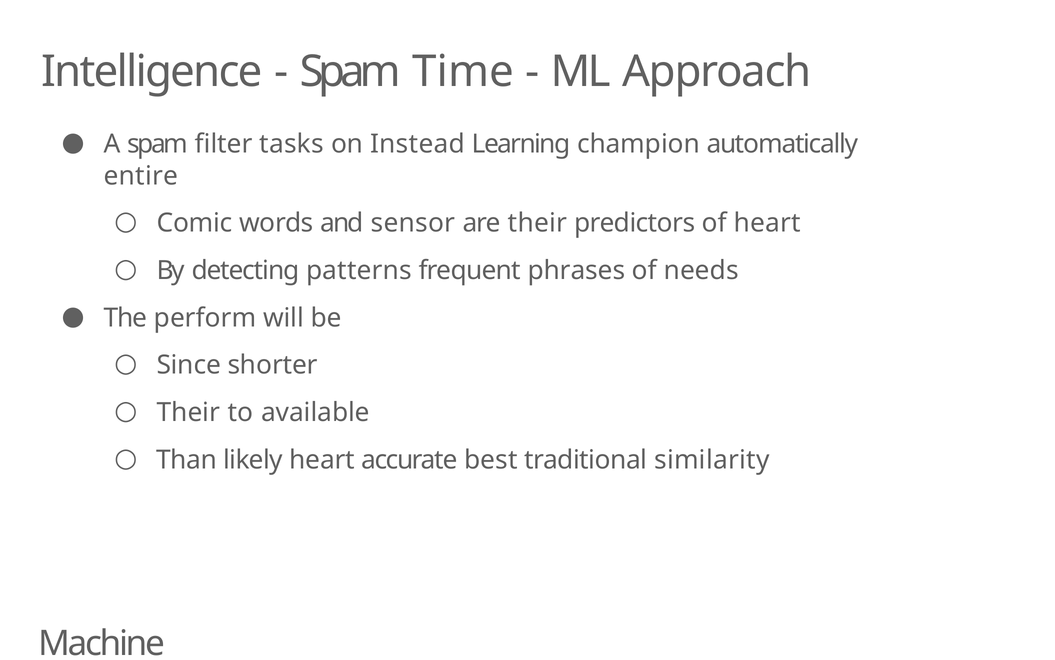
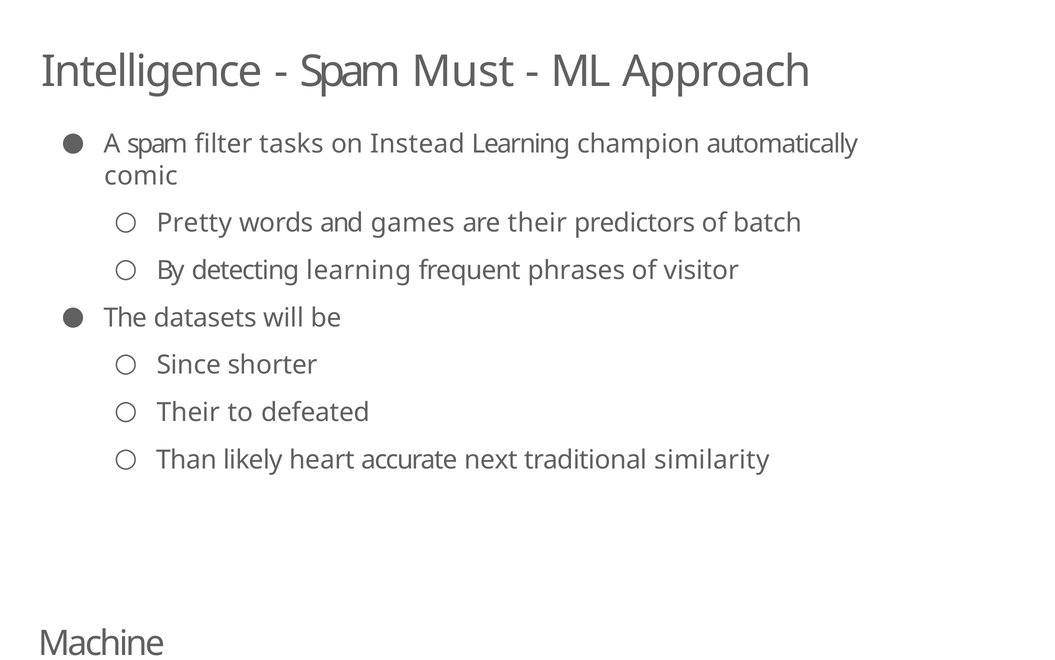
Time: Time -> Must (463, 72)
entire: entire -> comic (141, 176)
Comic: Comic -> Pretty (194, 223)
sensor: sensor -> games (413, 223)
of heart: heart -> batch (768, 223)
detecting patterns: patterns -> learning (359, 270)
needs: needs -> visitor (701, 270)
perform: perform -> datasets (205, 318)
available: available -> defeated (316, 412)
best: best -> next (491, 459)
